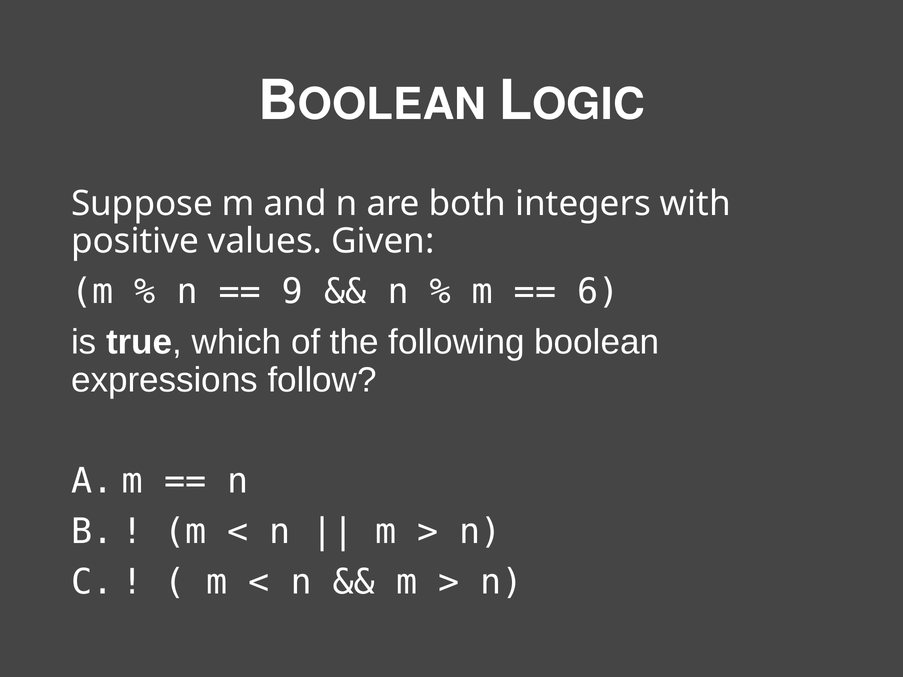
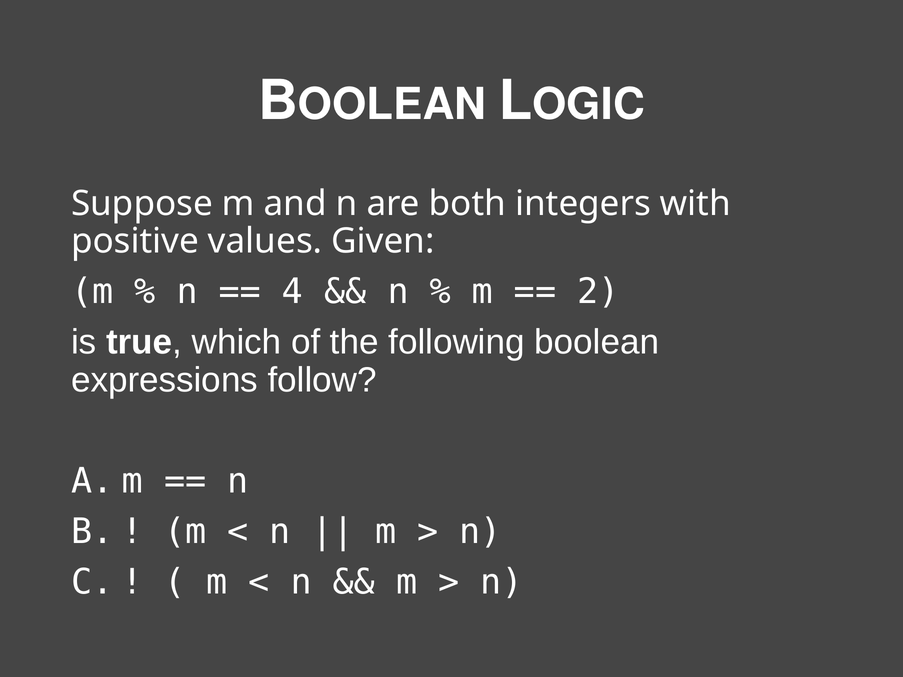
9: 9 -> 4 (293, 292)
6: 6 -> 2 (598, 292)
